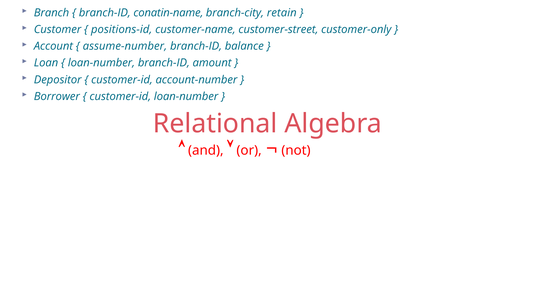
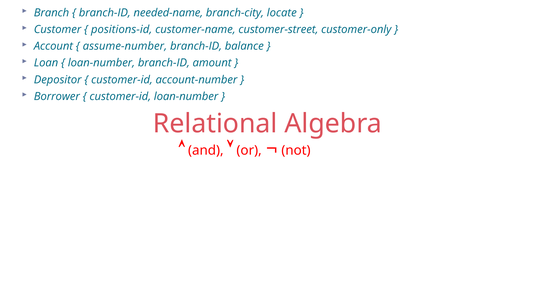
conatin-name: conatin-name -> needed-name (168, 13)
retain: retain -> locate (282, 13)
